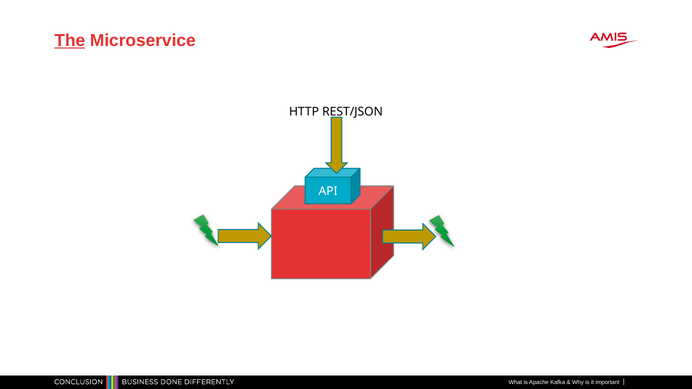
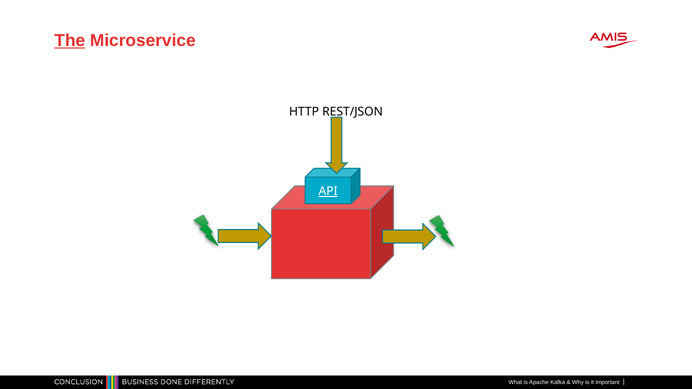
API underline: none -> present (328, 191)
